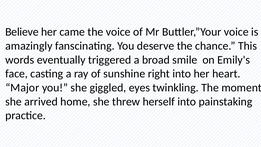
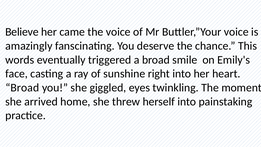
Major: Major -> Broad (22, 88)
